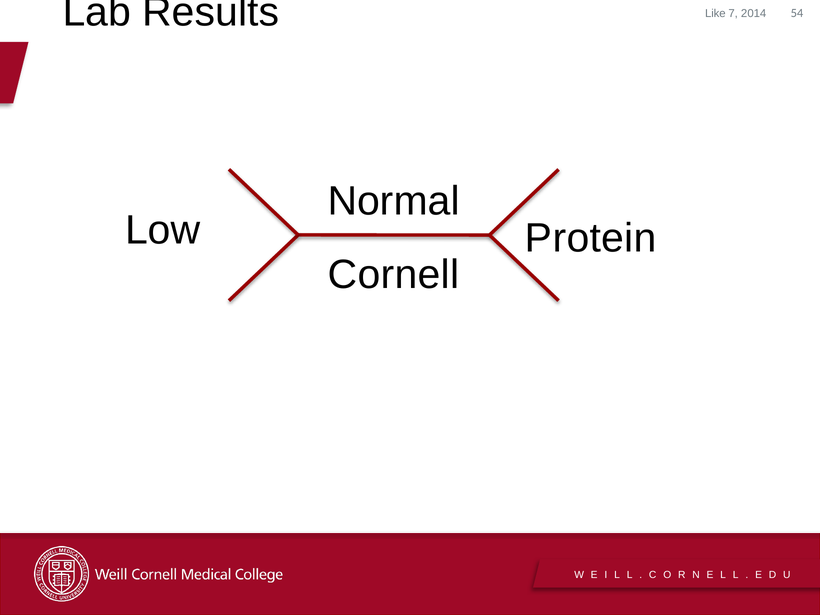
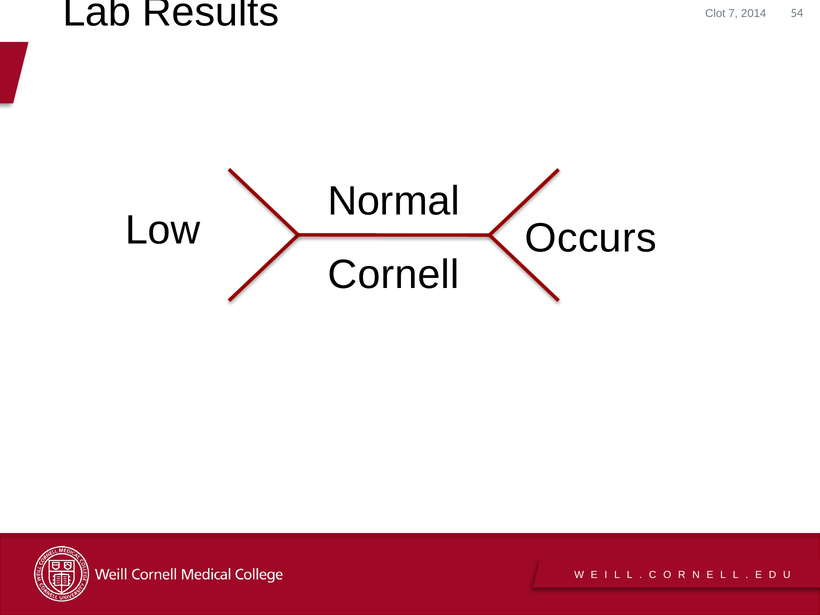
Like: Like -> Clot (715, 13)
Protein: Protein -> Occurs (591, 238)
